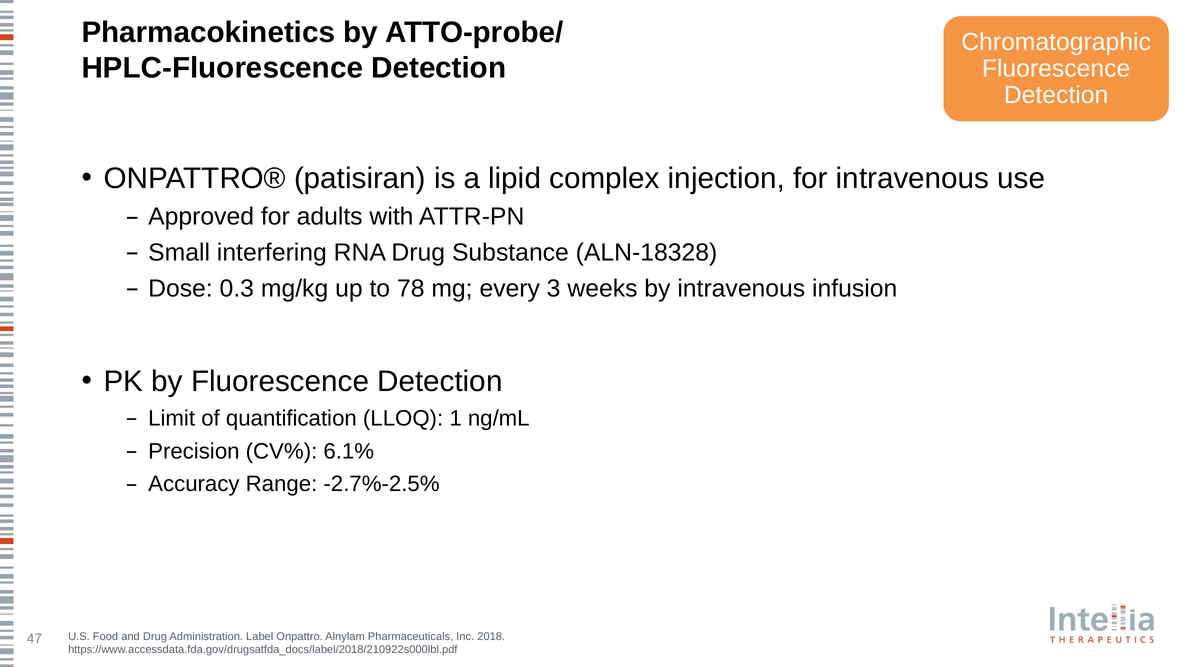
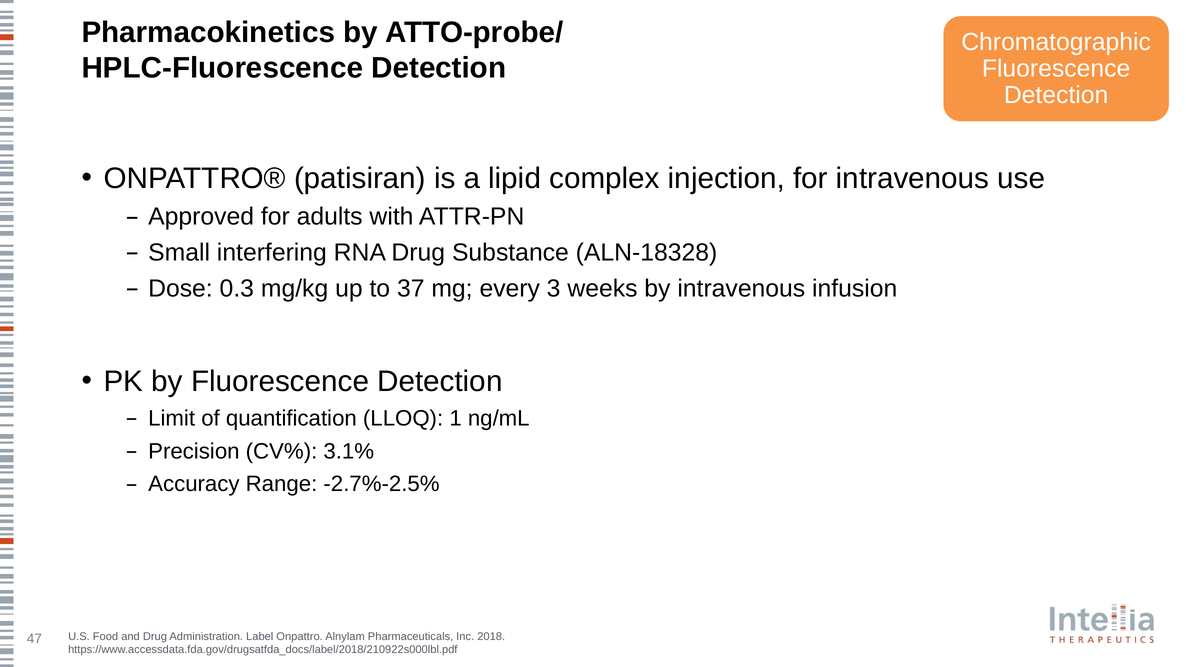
78: 78 -> 37 (411, 288)
6.1%: 6.1% -> 3.1% (349, 451)
